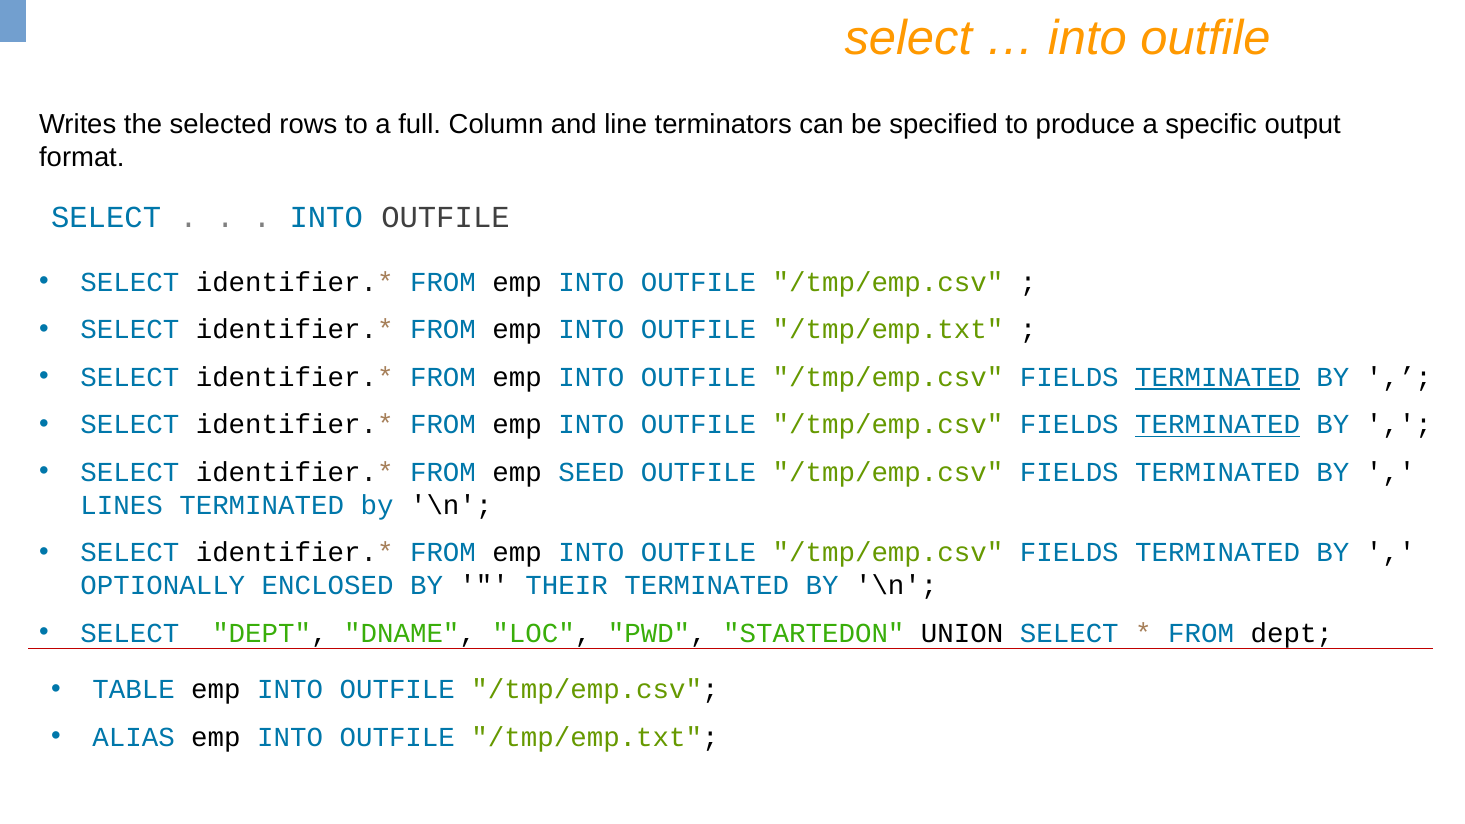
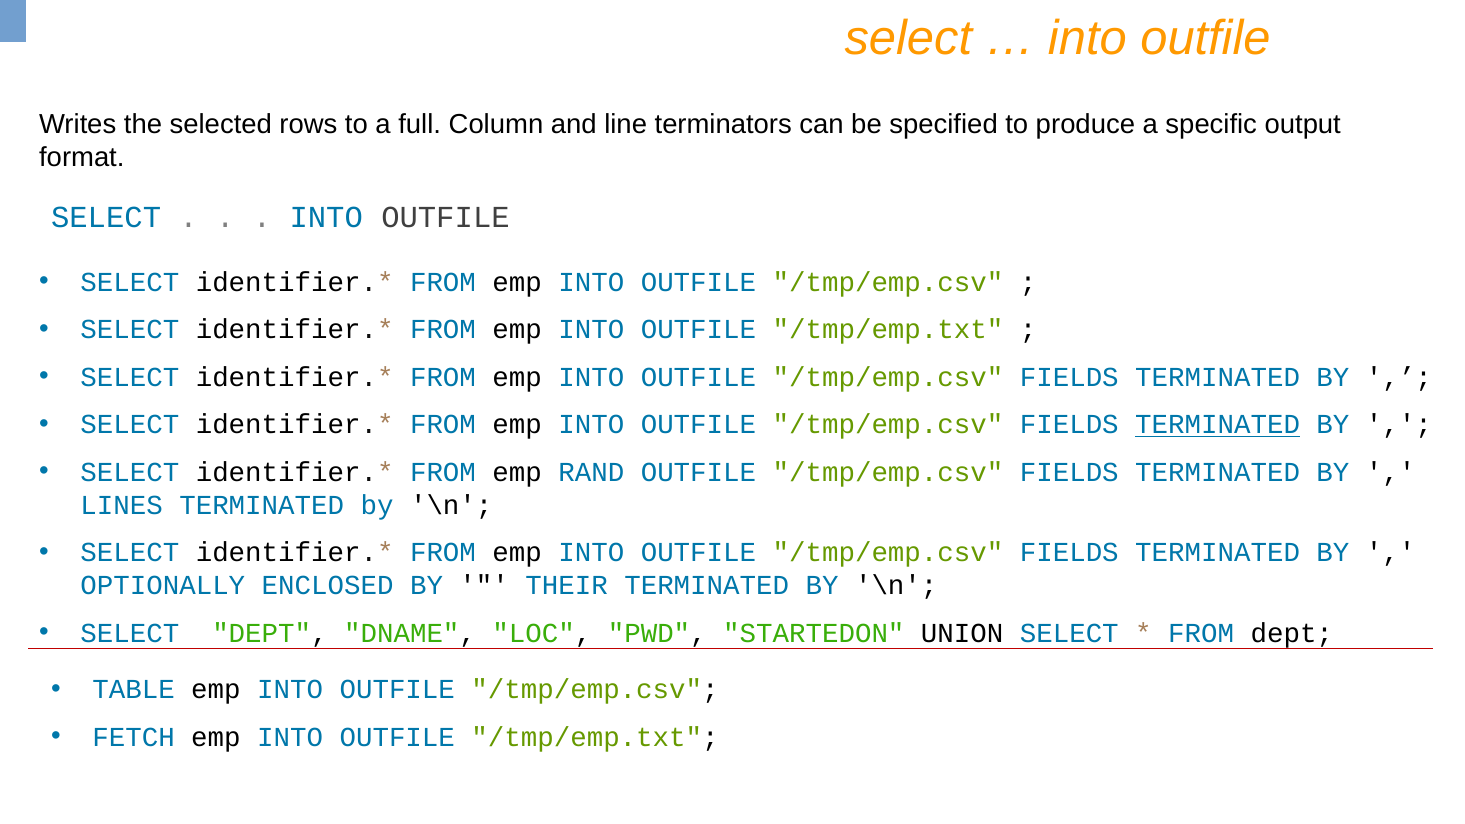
TERMINATED underline: present -> none (1218, 377)
SEED: SEED -> RAND (591, 472)
ALIAS: ALIAS -> FETCH (134, 737)
